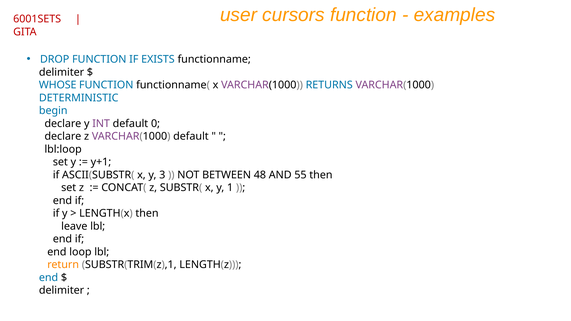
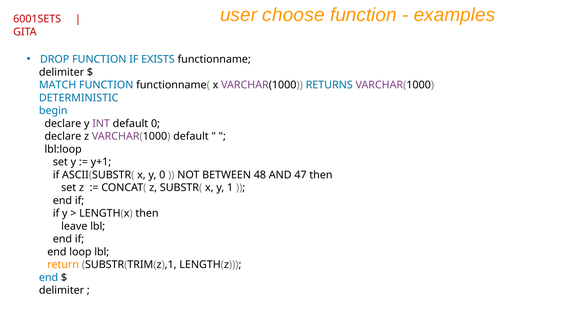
cursors: cursors -> choose (293, 15)
WHOSE: WHOSE -> MATCH (58, 85)
y 3: 3 -> 0 (162, 175)
55: 55 -> 47 (300, 175)
